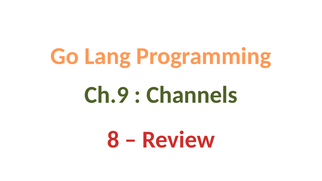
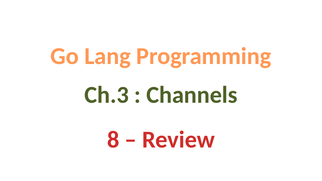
Ch.9: Ch.9 -> Ch.3 (107, 95)
